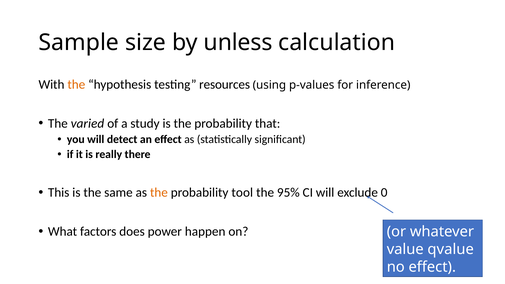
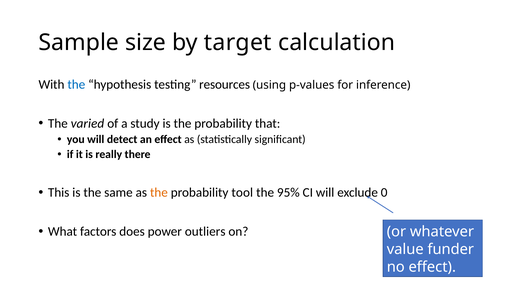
unless: unless -> target (238, 42)
the colour: orange -> blue (76, 85)
happen: happen -> outliers (205, 232)
qvalue: qvalue -> funder (451, 249)
